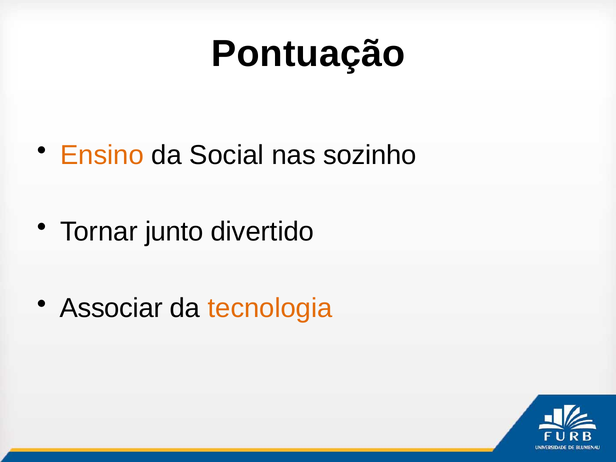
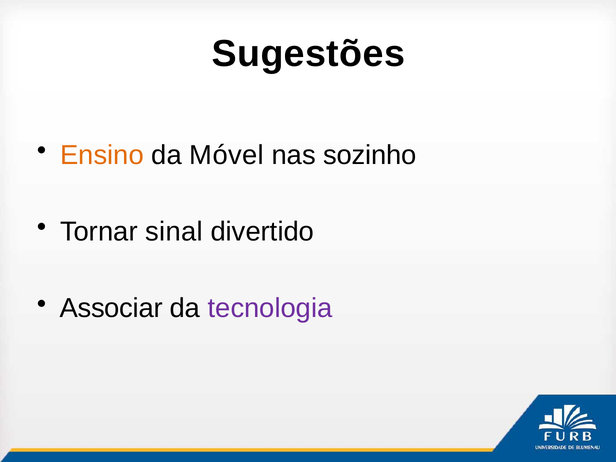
Pontuação: Pontuação -> Sugestões (308, 54)
Social: Social -> Móvel (227, 155)
junto: junto -> sinal (174, 232)
tecnologia colour: orange -> purple (270, 308)
